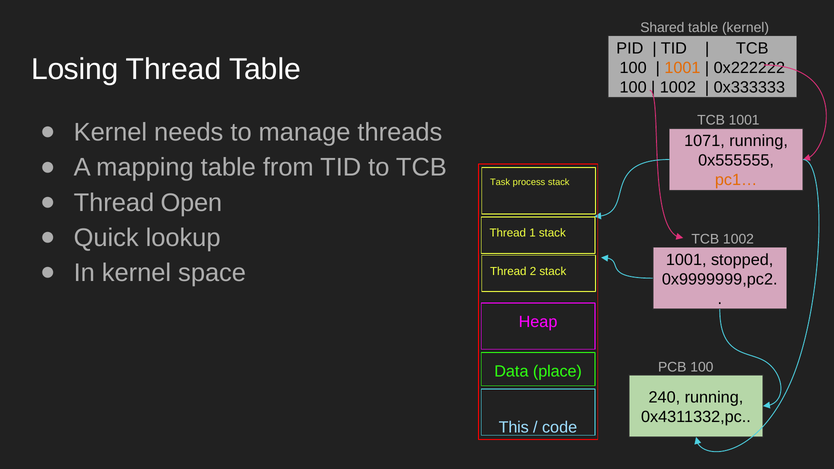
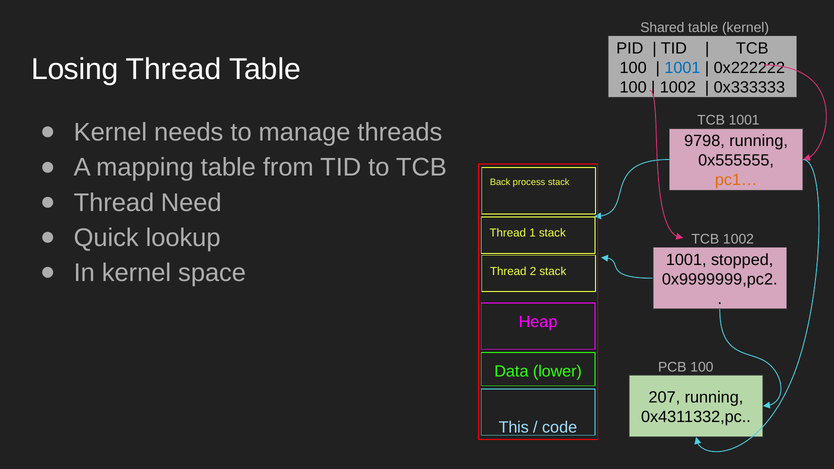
1001 colour: orange -> blue (682, 68)
1071: 1071 -> 9798 (704, 141)
Task: Task -> Back (500, 182)
Open: Open -> Need (191, 203)
place: place -> lower (557, 372)
240: 240 -> 207 (664, 398)
